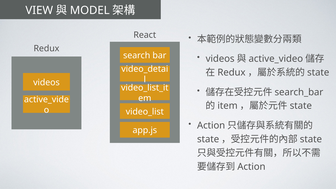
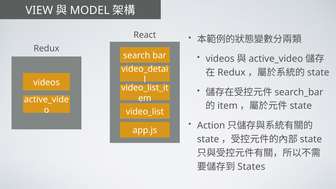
Action: Action -> States (251, 167)
